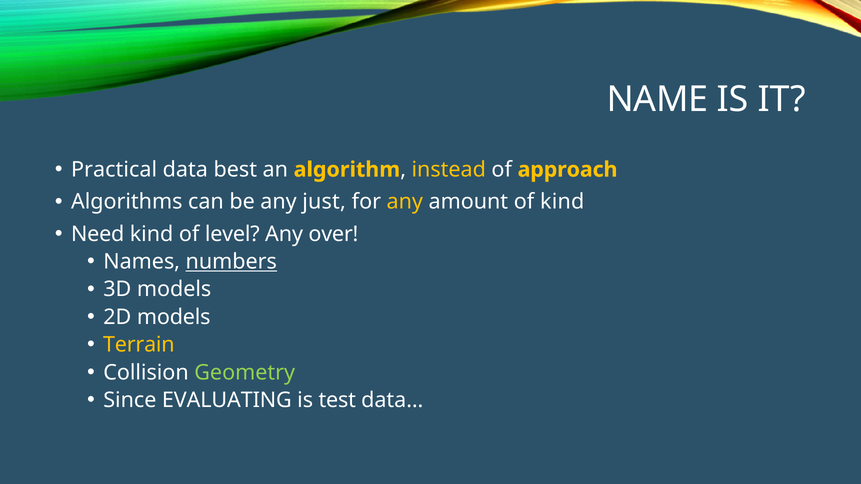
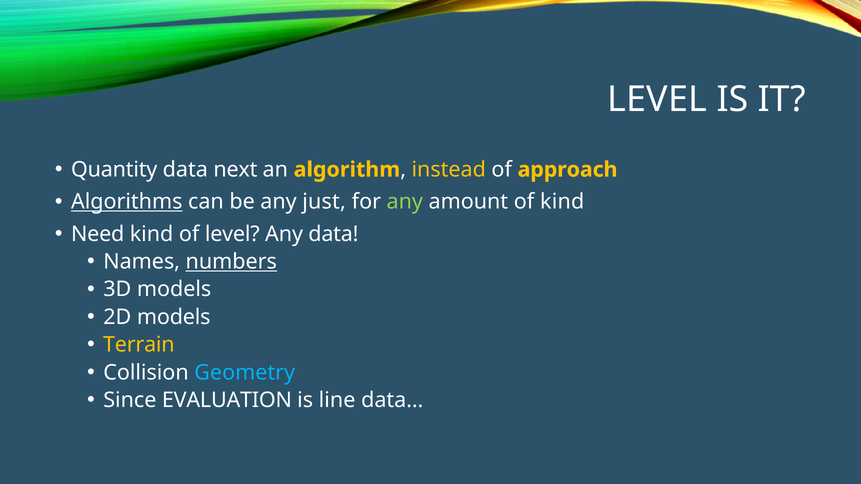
NAME: NAME -> LEVEL (657, 99)
Practical: Practical -> Quantity (114, 170)
best: best -> next (235, 170)
Algorithms underline: none -> present (127, 202)
any colour: yellow -> light green (405, 202)
Any over: over -> data (333, 234)
Geometry colour: light green -> light blue (245, 373)
EVALUATING: EVALUATING -> EVALUATION (227, 400)
test: test -> line (337, 400)
